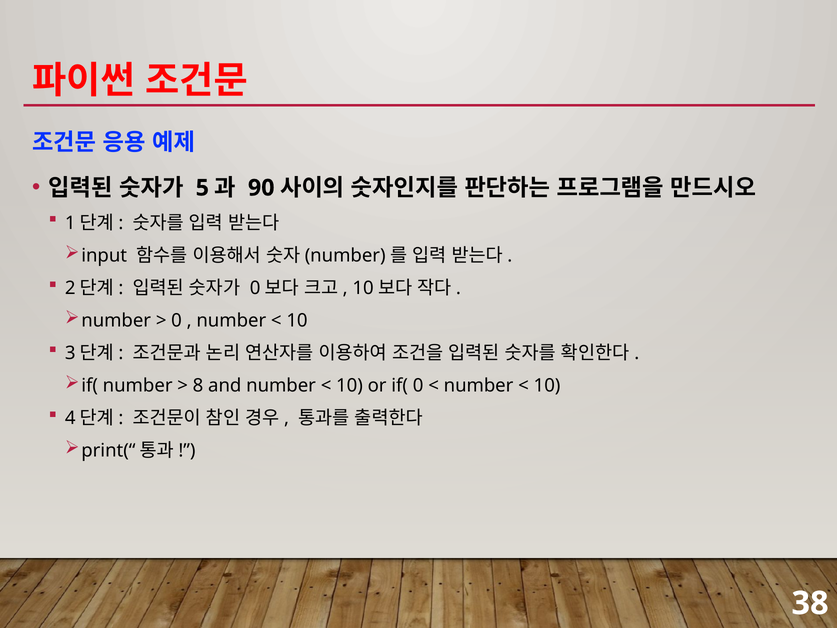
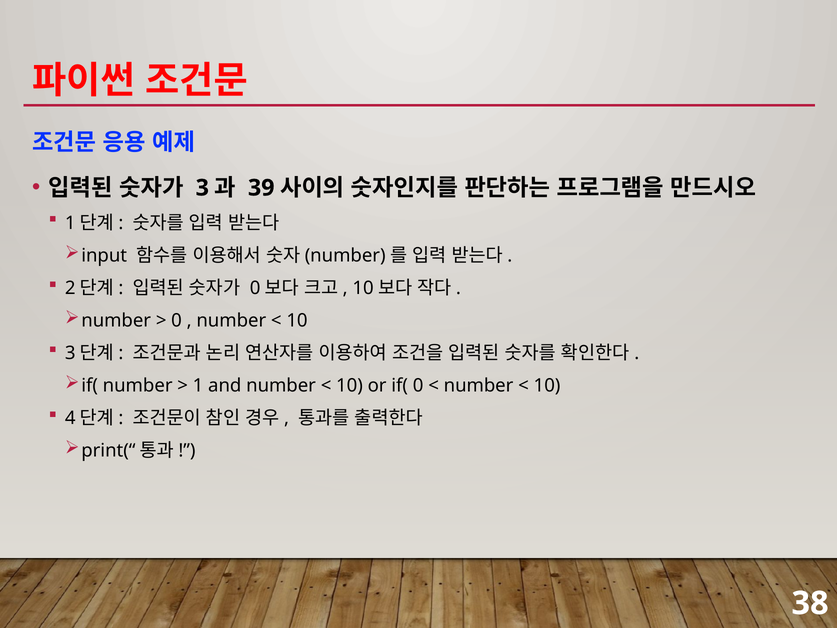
5: 5 -> 3 (202, 188)
90: 90 -> 39 (261, 188)
8: 8 -> 1 (198, 385)
